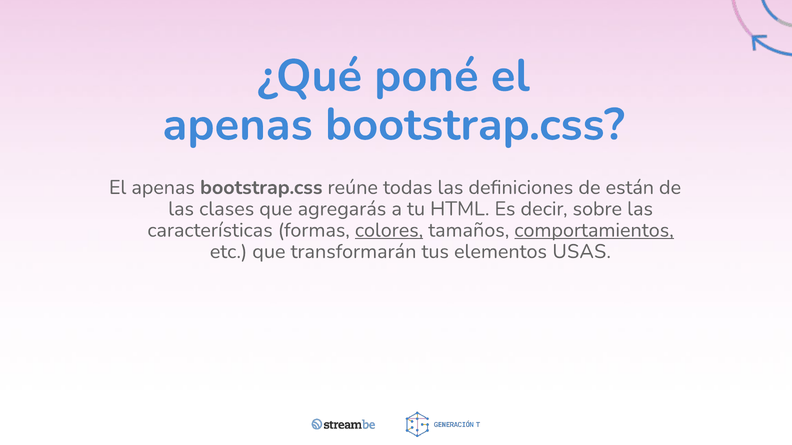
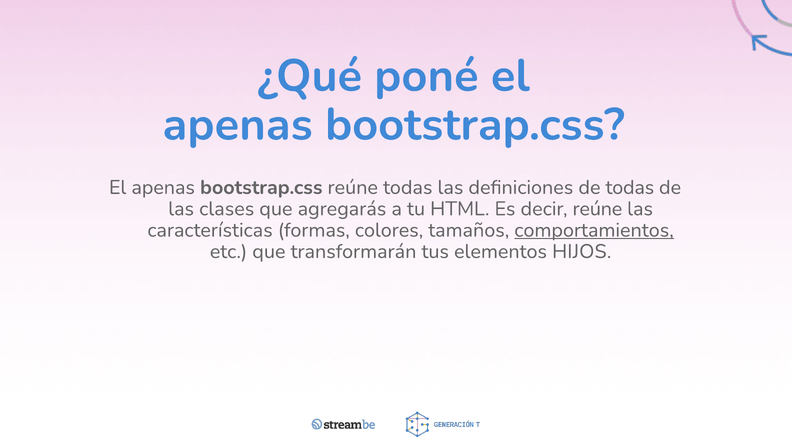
de están: están -> todas (630, 188)
decir sobre: sobre -> reúne (597, 209)
colores underline: present -> none (389, 230)
USAS: USAS -> HIJOS (582, 252)
